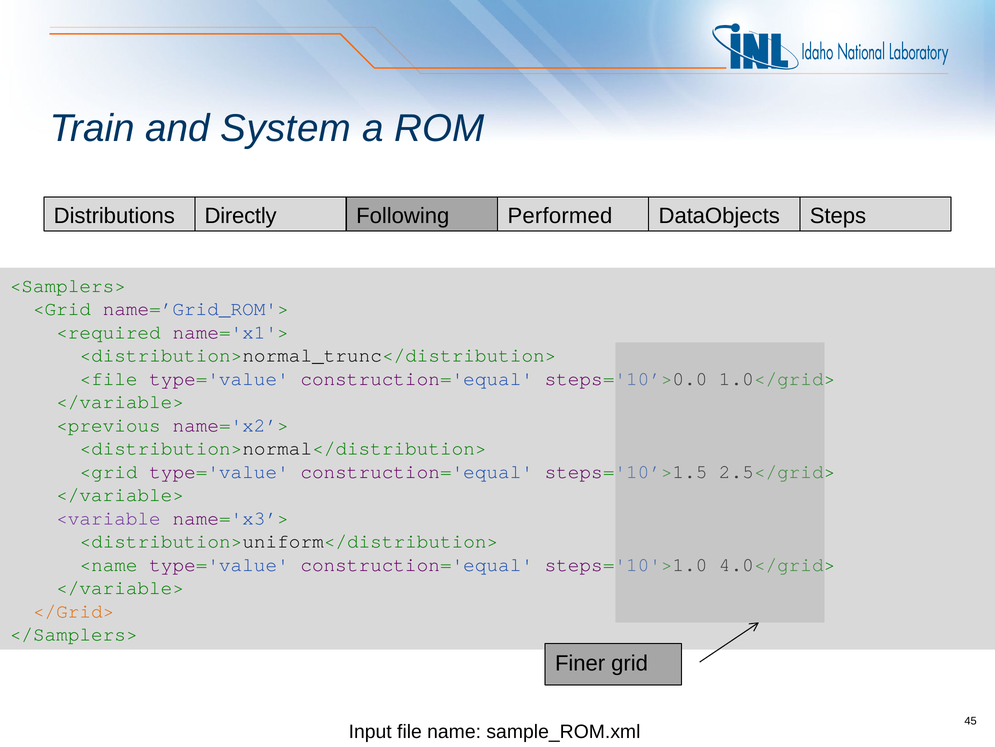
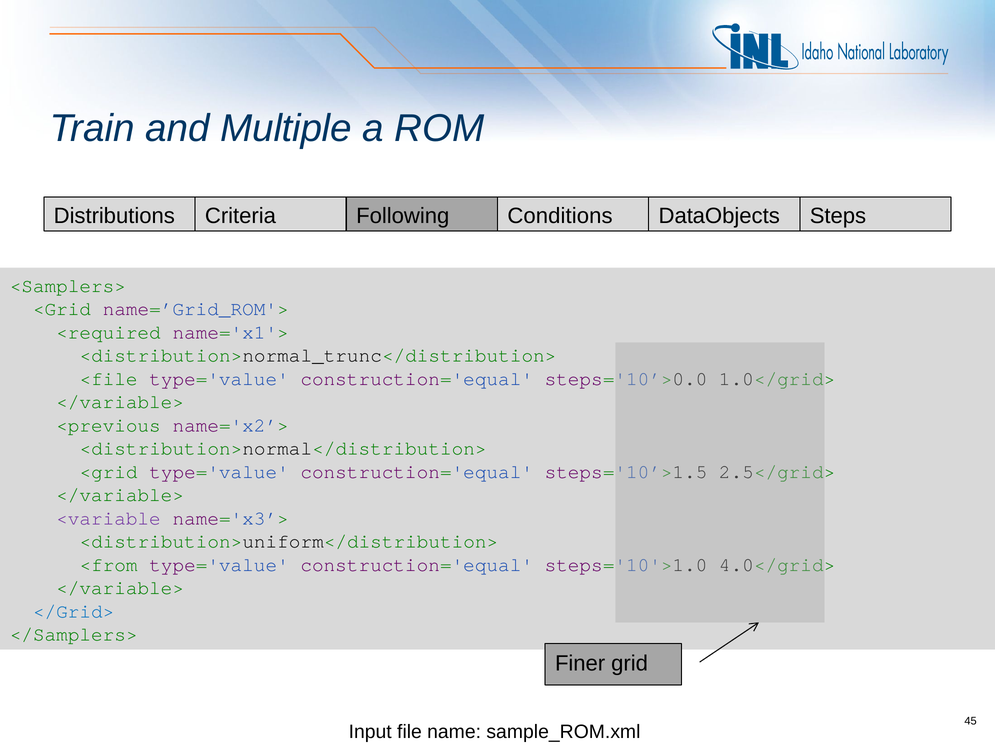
System: System -> Multiple (286, 128)
Directly: Directly -> Criteria (240, 215)
Performed: Performed -> Conditions (560, 215)
<name: <name -> <from (109, 564)
</Grid> colour: orange -> blue (74, 611)
